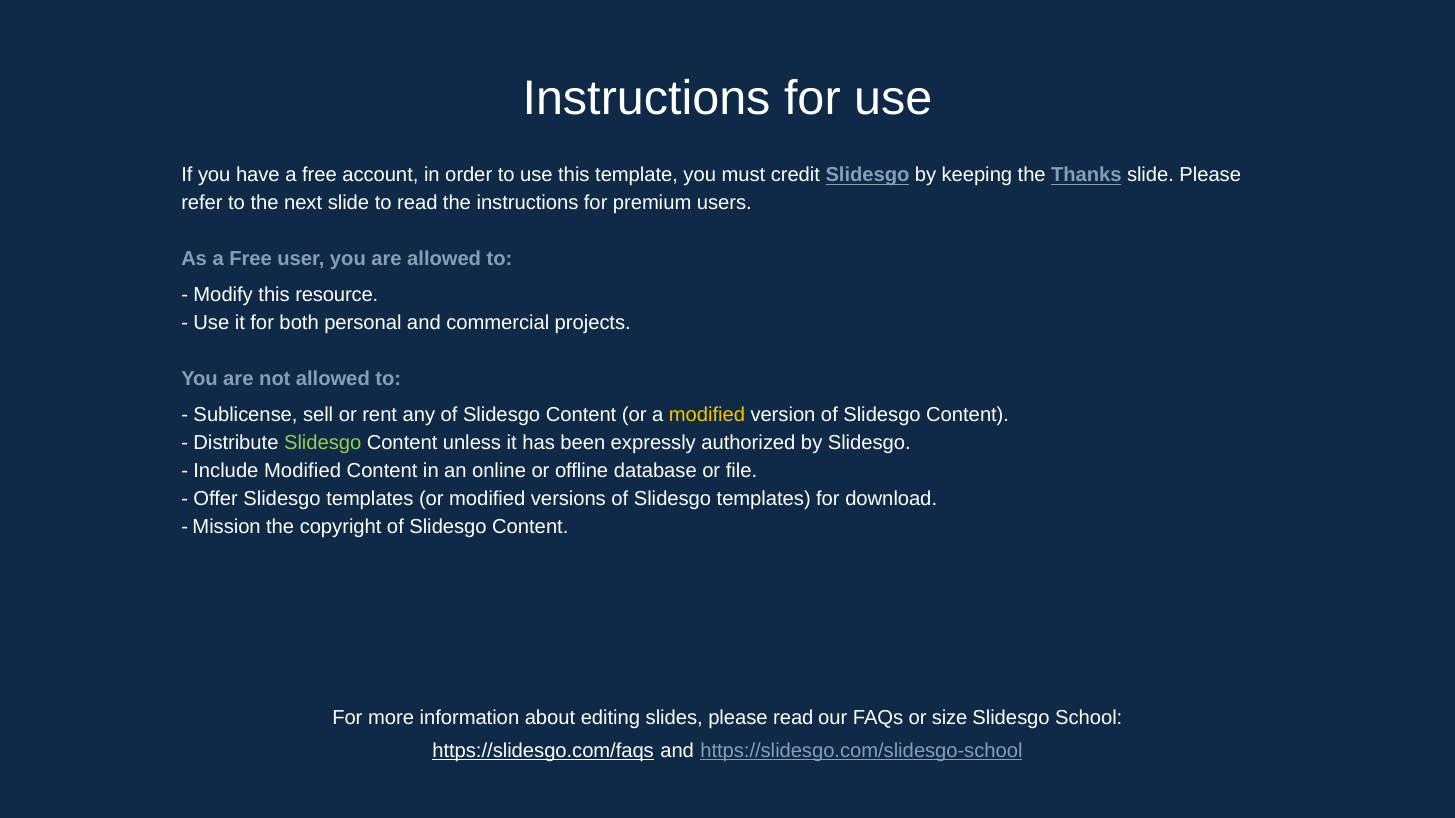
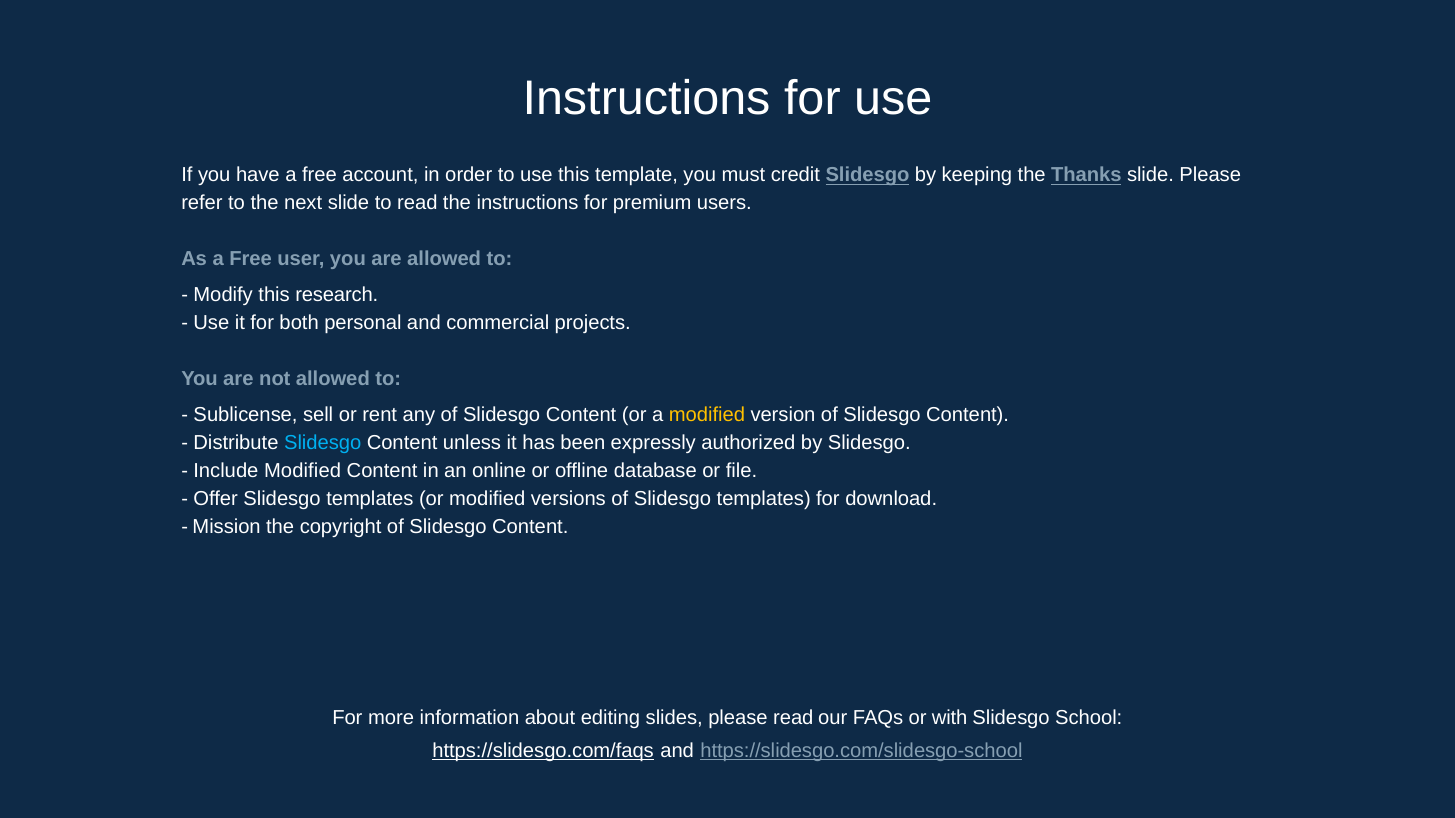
resource: resource -> research (337, 295)
Slidesgo colour: light green -> light blue (323, 443)
size: size -> with (950, 718)
